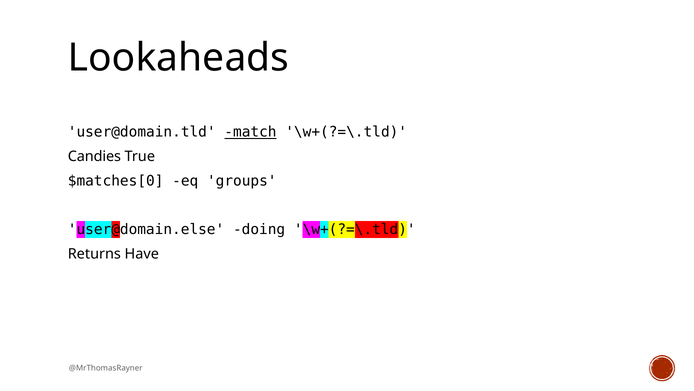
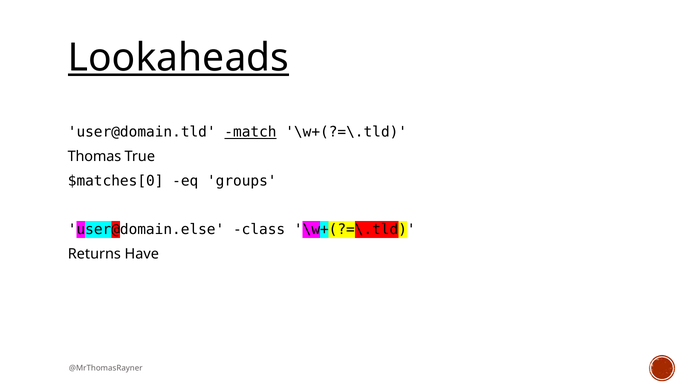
Lookaheads underline: none -> present (178, 58)
Candies: Candies -> Thomas (94, 156)
doing: doing -> class (259, 229)
